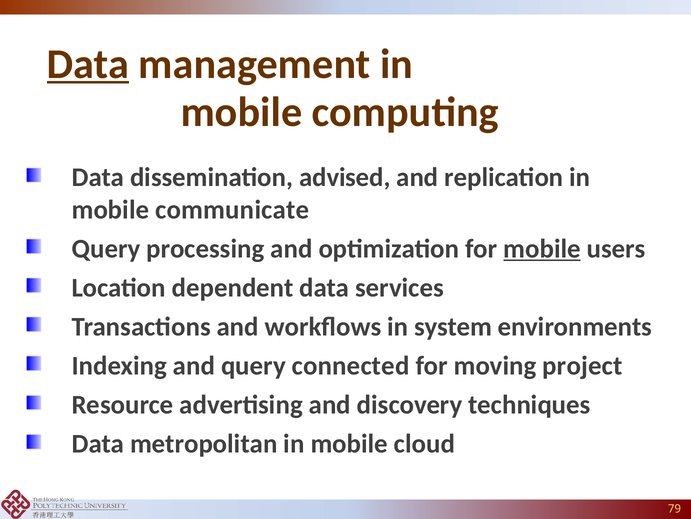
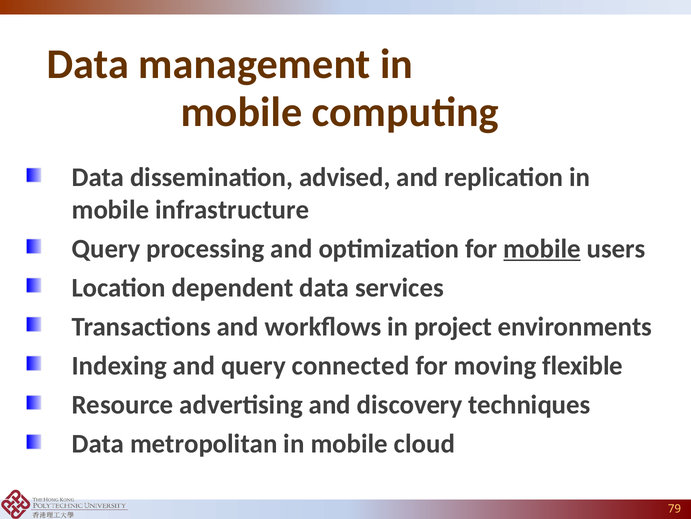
Data underline: present -> none (88, 64)
communicate: communicate -> infrastructure (232, 209)
system: system -> project (453, 326)
project: project -> flexible (583, 365)
